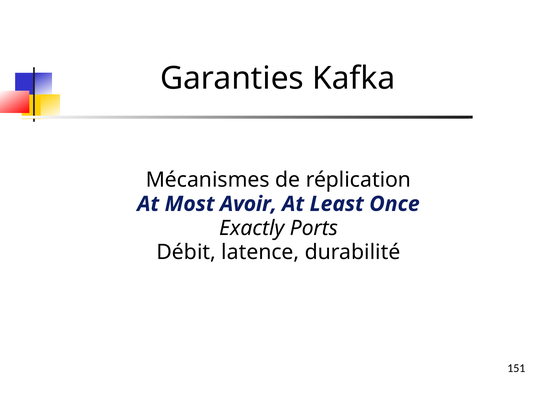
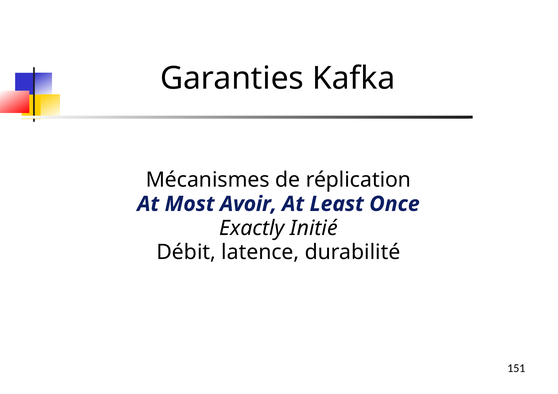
Ports: Ports -> Initié (314, 228)
